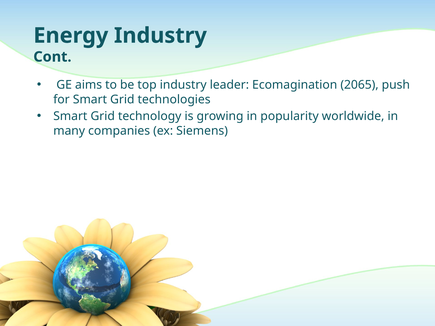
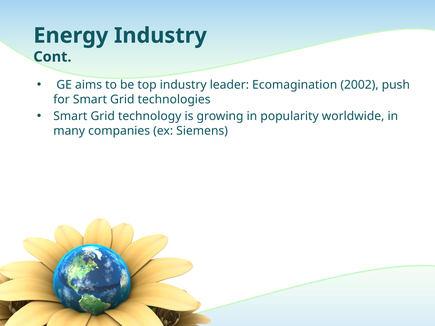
2065: 2065 -> 2002 (360, 85)
